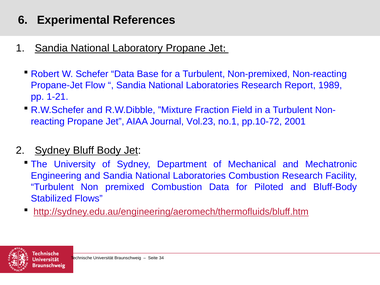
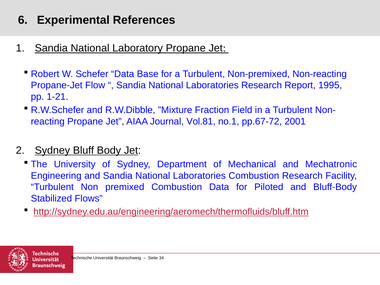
1989: 1989 -> 1995 (330, 85)
Vol.23: Vol.23 -> Vol.81 (201, 121)
pp.10-72: pp.10-72 -> pp.67-72 (262, 121)
